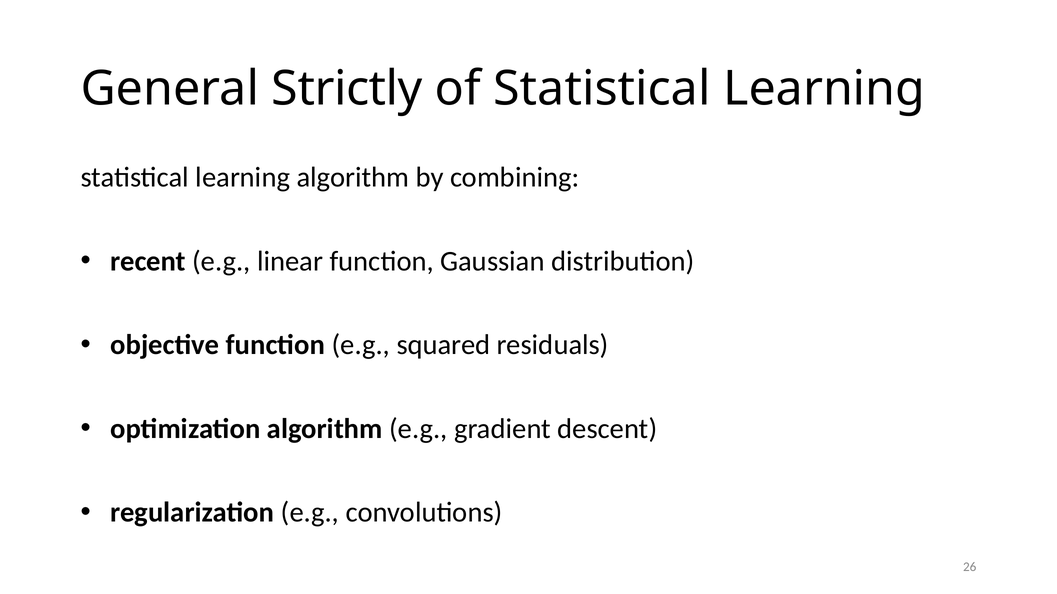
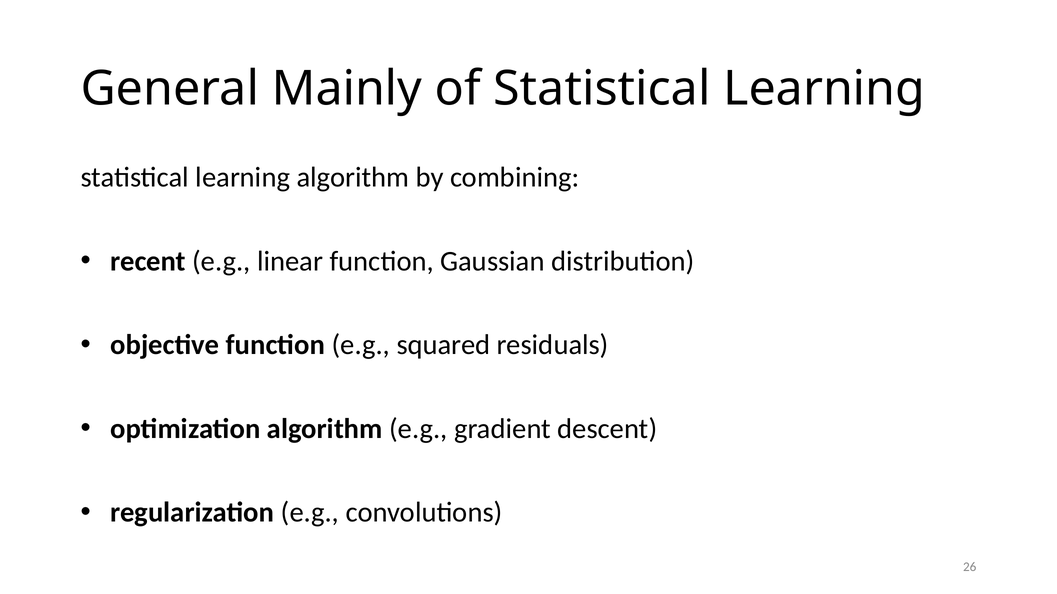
Strictly: Strictly -> Mainly (347, 89)
